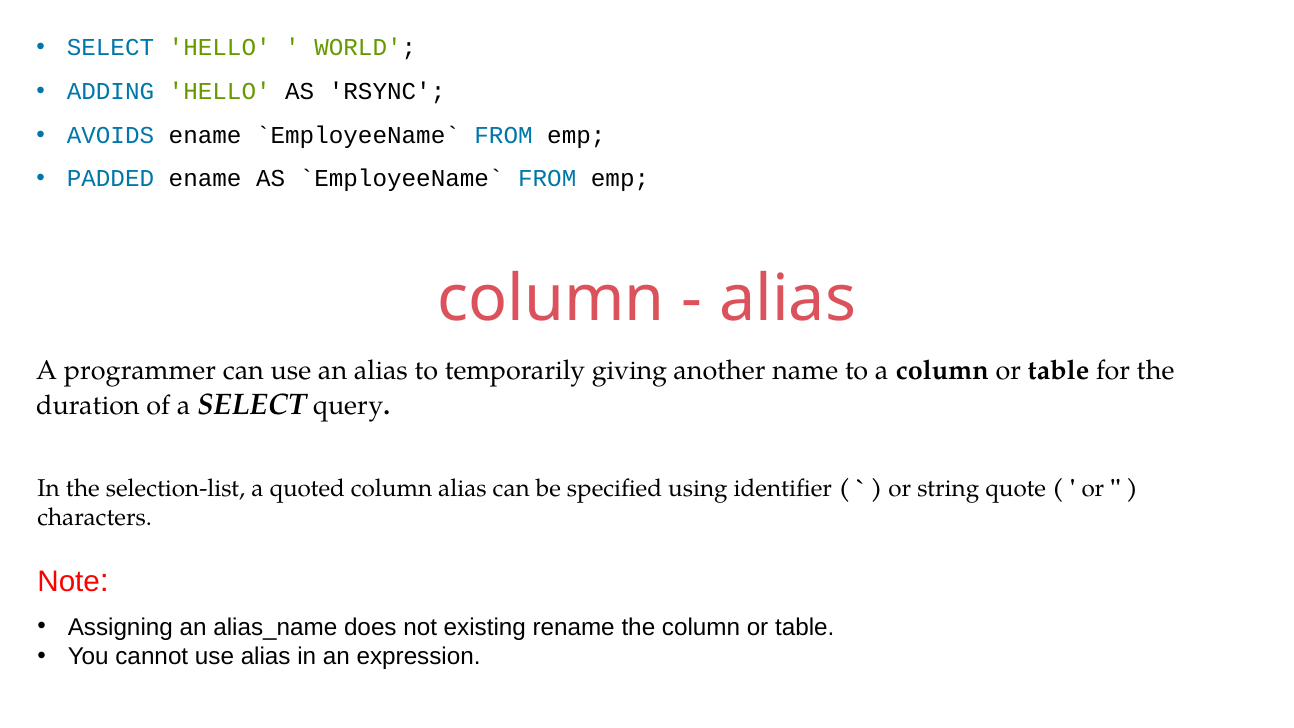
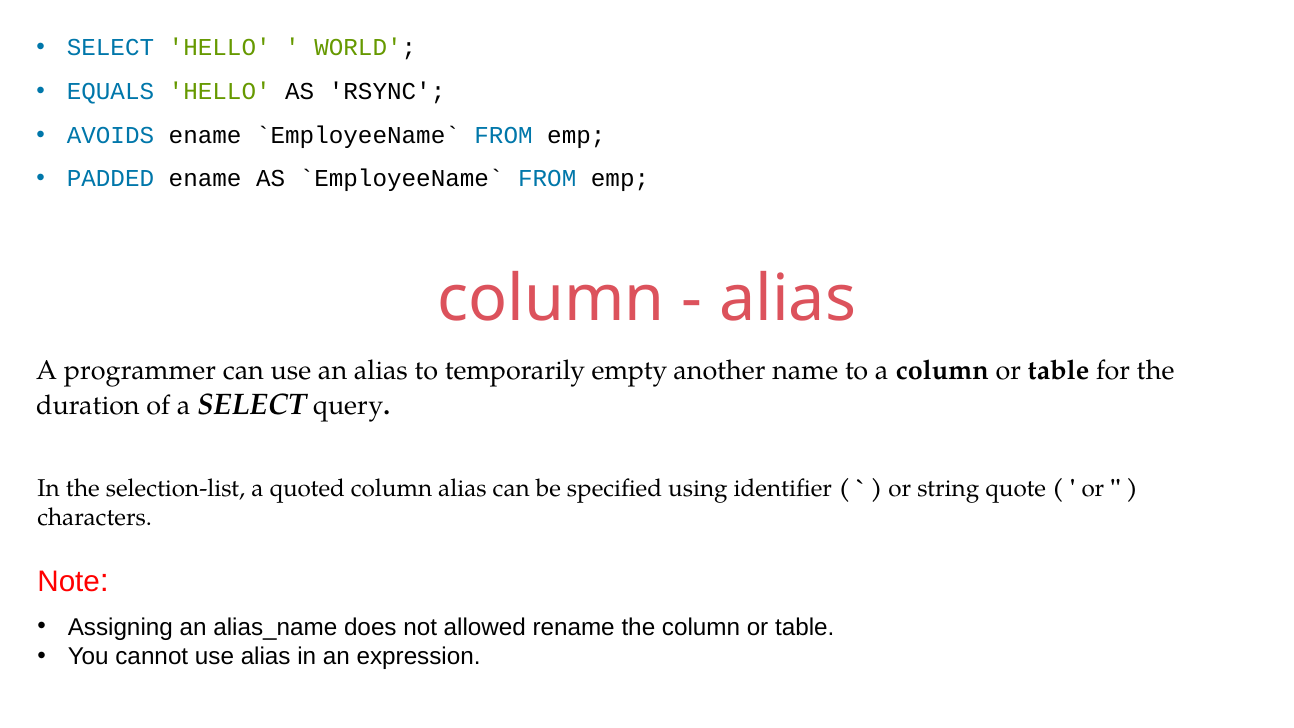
ADDING: ADDING -> EQUALS (110, 92)
giving: giving -> empty (629, 371)
existing: existing -> allowed (485, 627)
